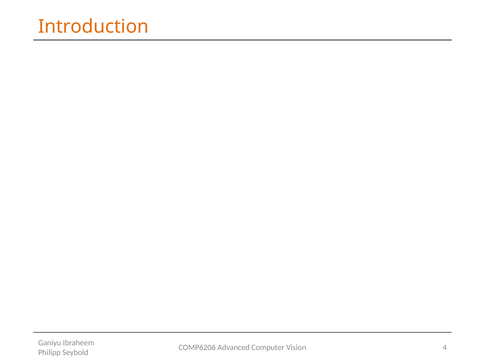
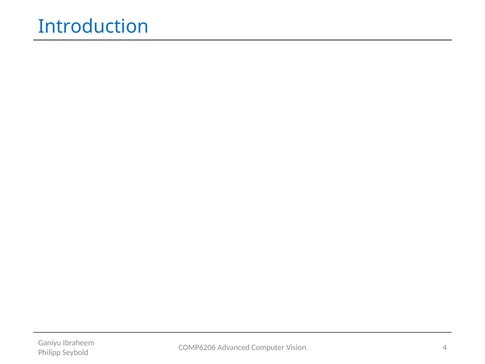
Introduction colour: orange -> blue (93, 27)
